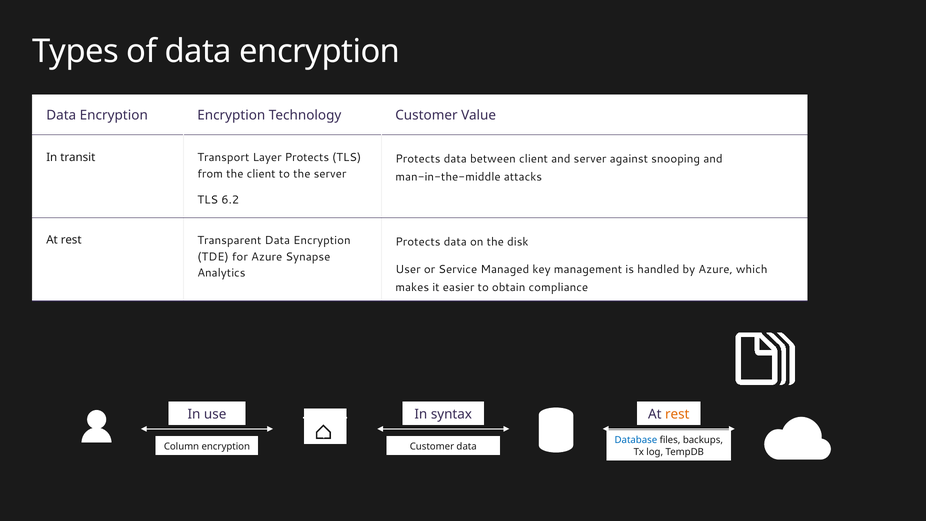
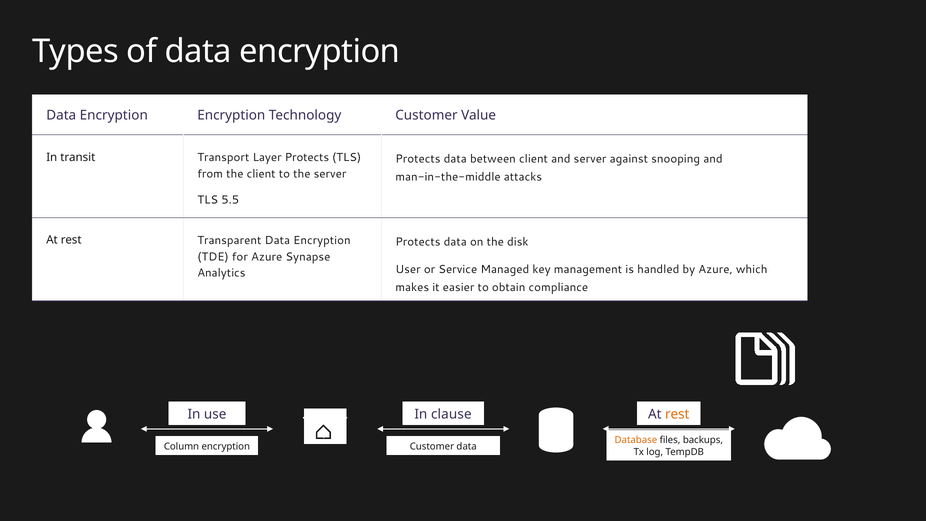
6.2: 6.2 -> 5.5 (230, 200)
syntax: syntax -> clause (451, 414)
Database colour: blue -> orange (636, 440)
